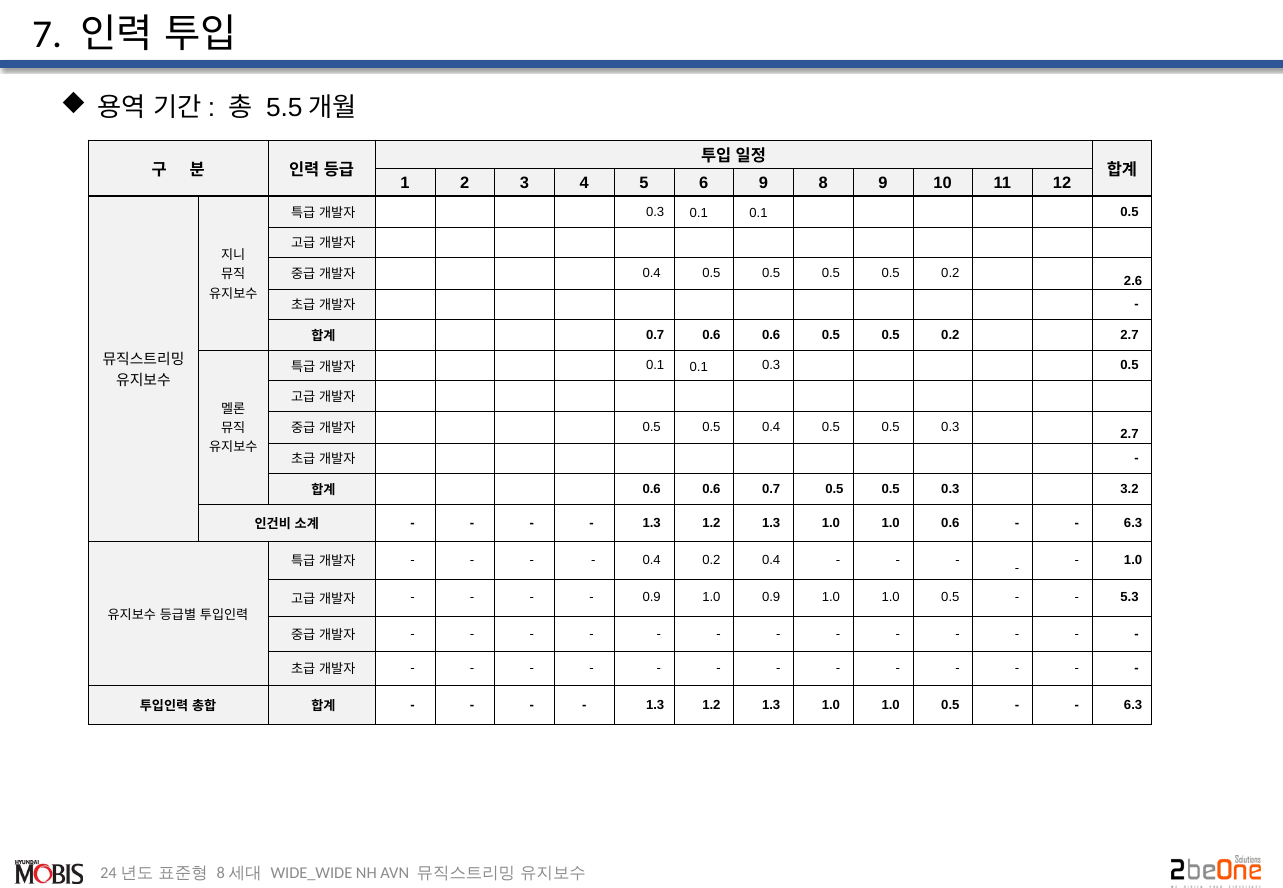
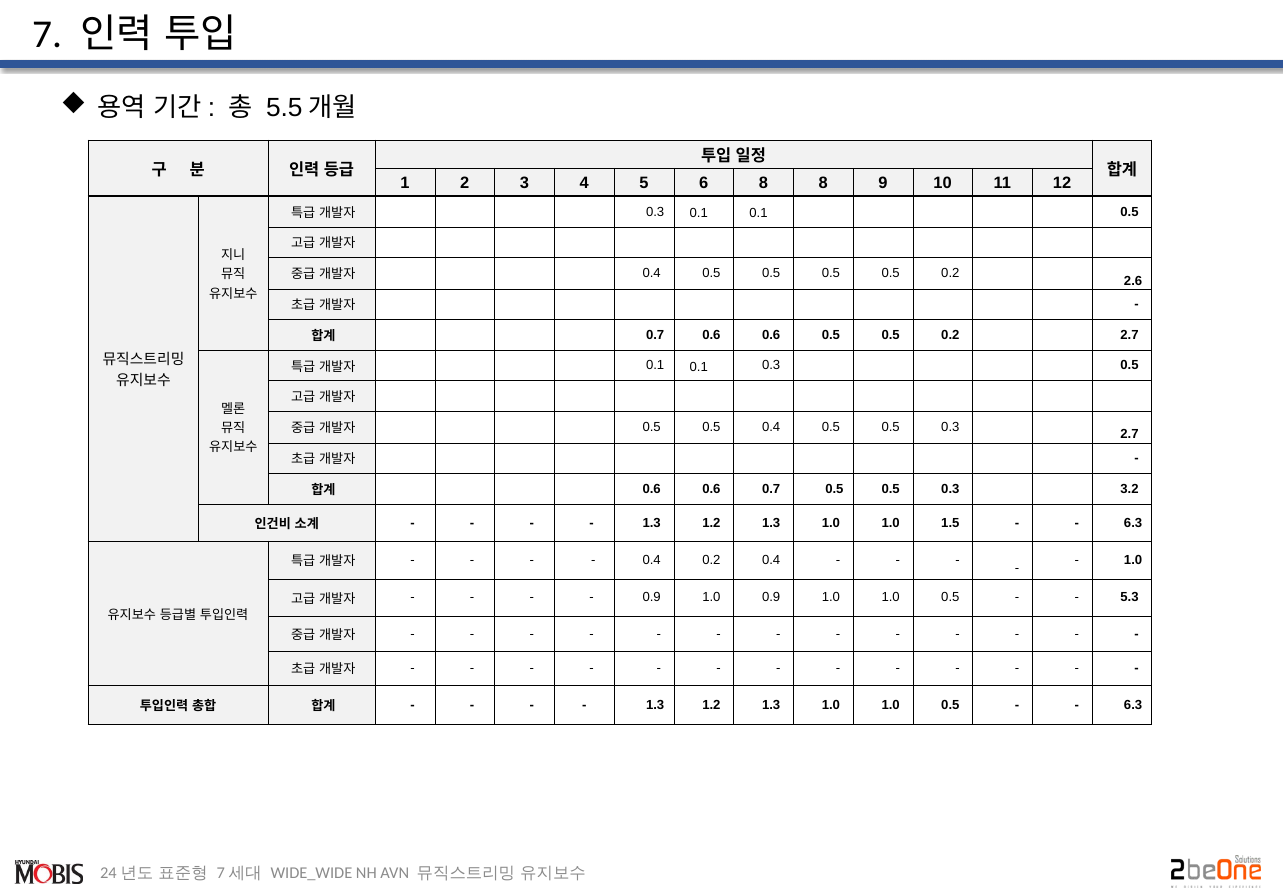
6 9: 9 -> 8 (763, 183)
1.0 0.6: 0.6 -> 1.5 (950, 523)
8: 8 -> 7 (221, 873)
